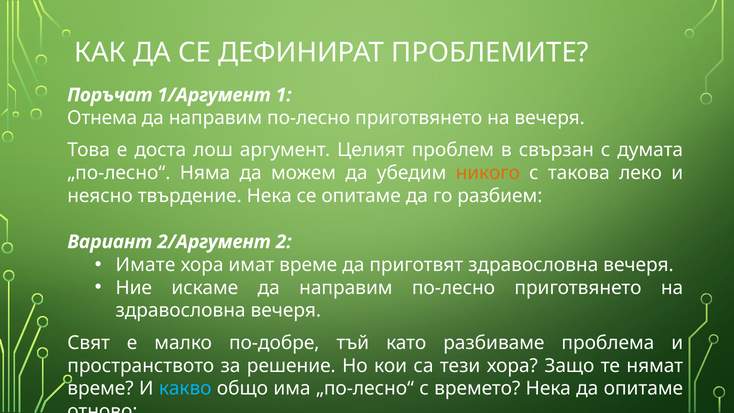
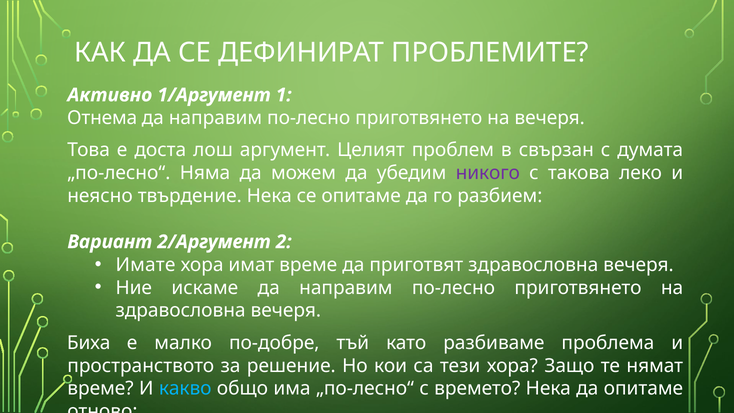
Поръчат: Поръчат -> Активно (110, 95)
никого colour: orange -> purple (488, 173)
Свят: Свят -> Биха (89, 343)
